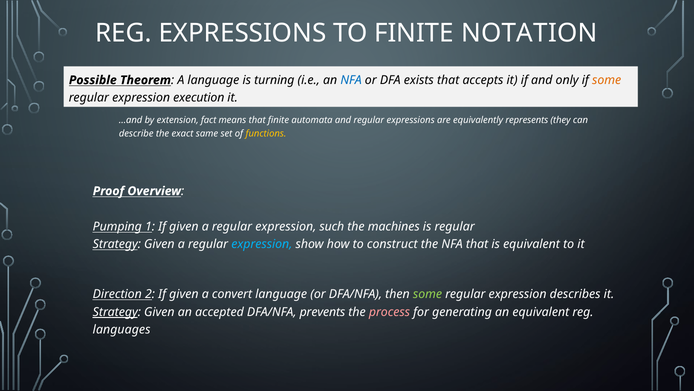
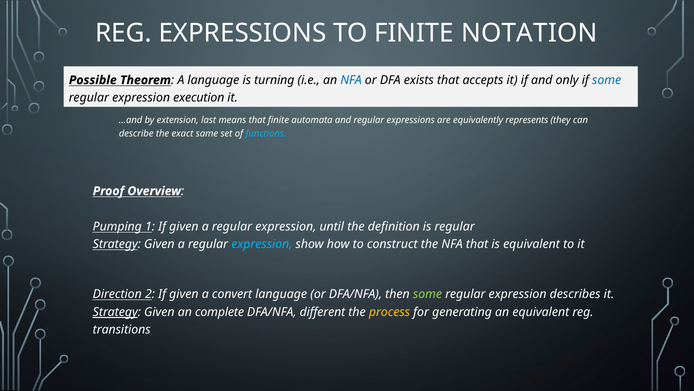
some colour: orange -> blue (607, 80)
fact: fact -> last (209, 120)
functions colour: yellow -> light blue (266, 134)
such: such -> until (332, 226)
machines: machines -> definition (394, 226)
accepted: accepted -> complete (220, 311)
prevents: prevents -> different (322, 311)
process colour: pink -> yellow (389, 311)
languages: languages -> transitions (122, 329)
